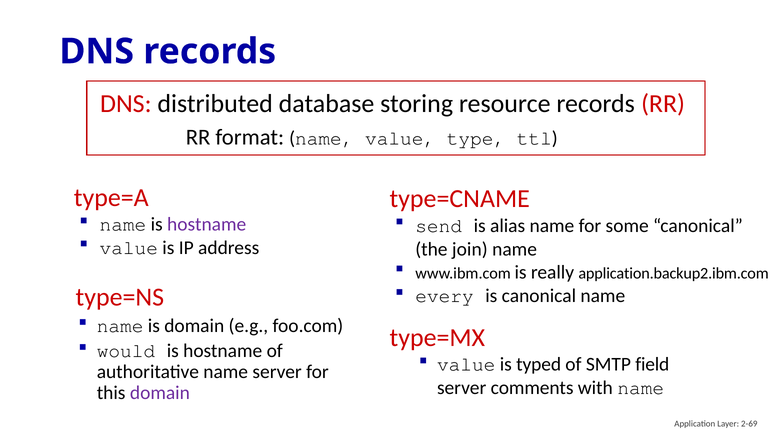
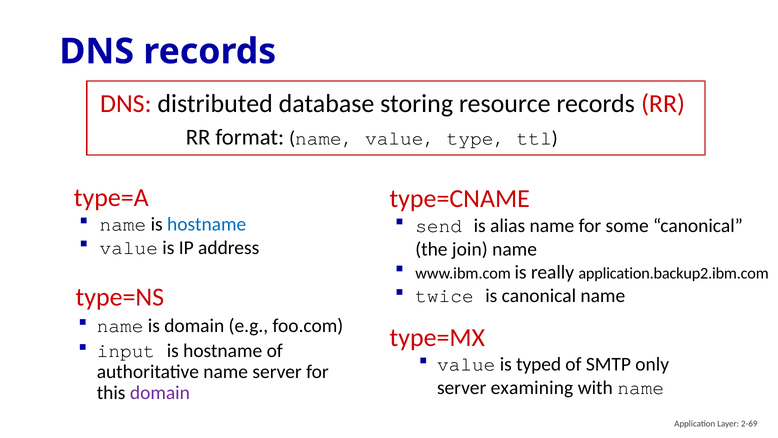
hostname colour: purple -> blue (207, 224)
every: every -> twice (445, 296)
would: would -> input (126, 350)
field: field -> only (652, 364)
comments: comments -> examining (532, 387)
